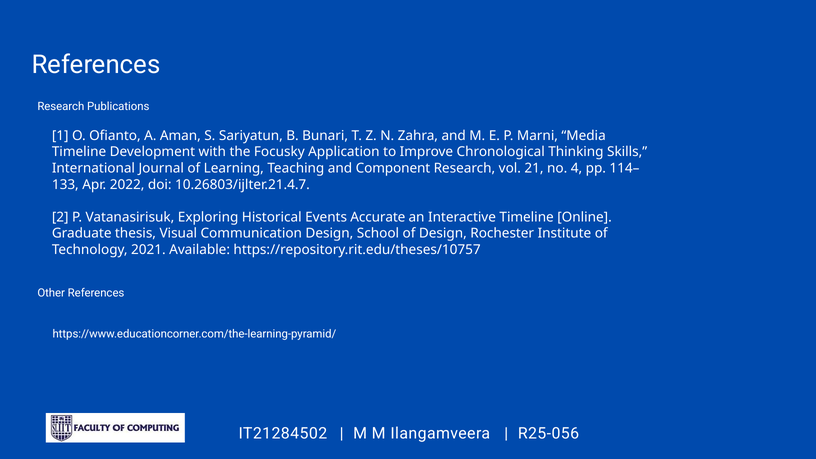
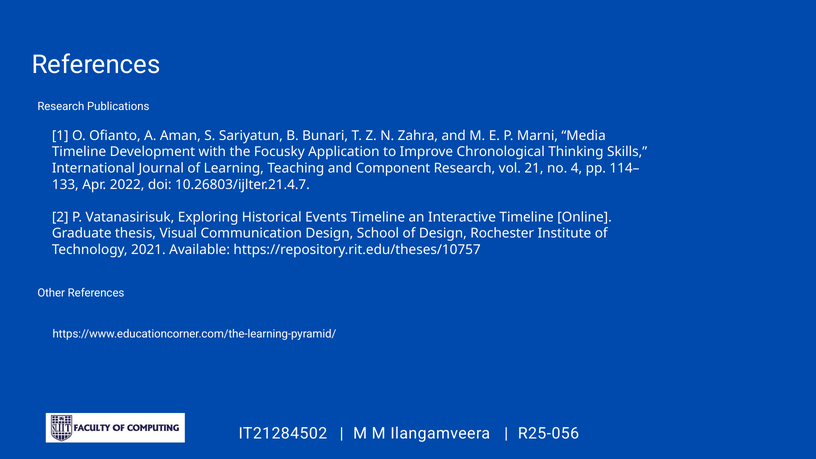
Events Accurate: Accurate -> Timeline (378, 217)
